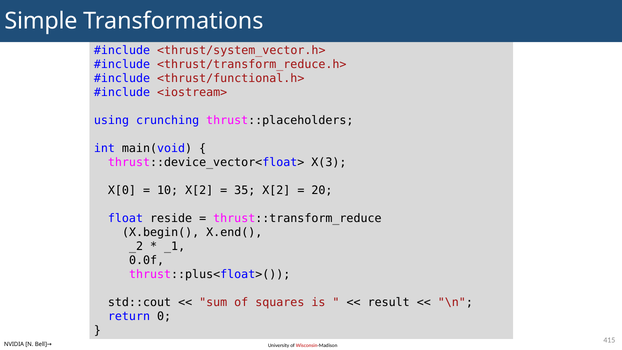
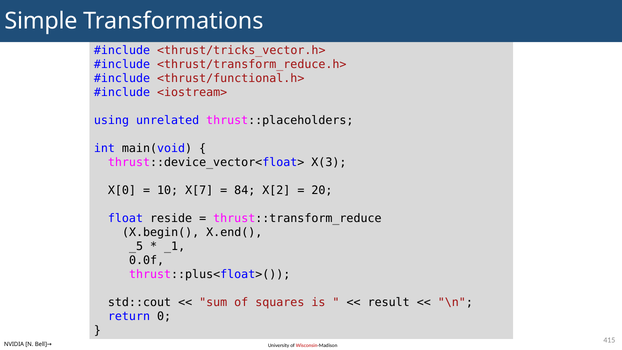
<thrust/system_vector.h>: <thrust/system_vector.h> -> <thrust/tricks_vector.h> (241, 50)
crunching: crunching -> unrelated (168, 120)
10 X[2: X[2 -> X[7 (199, 190)
35: 35 -> 84 (245, 190)
_2: _2 -> _5 (136, 246)
